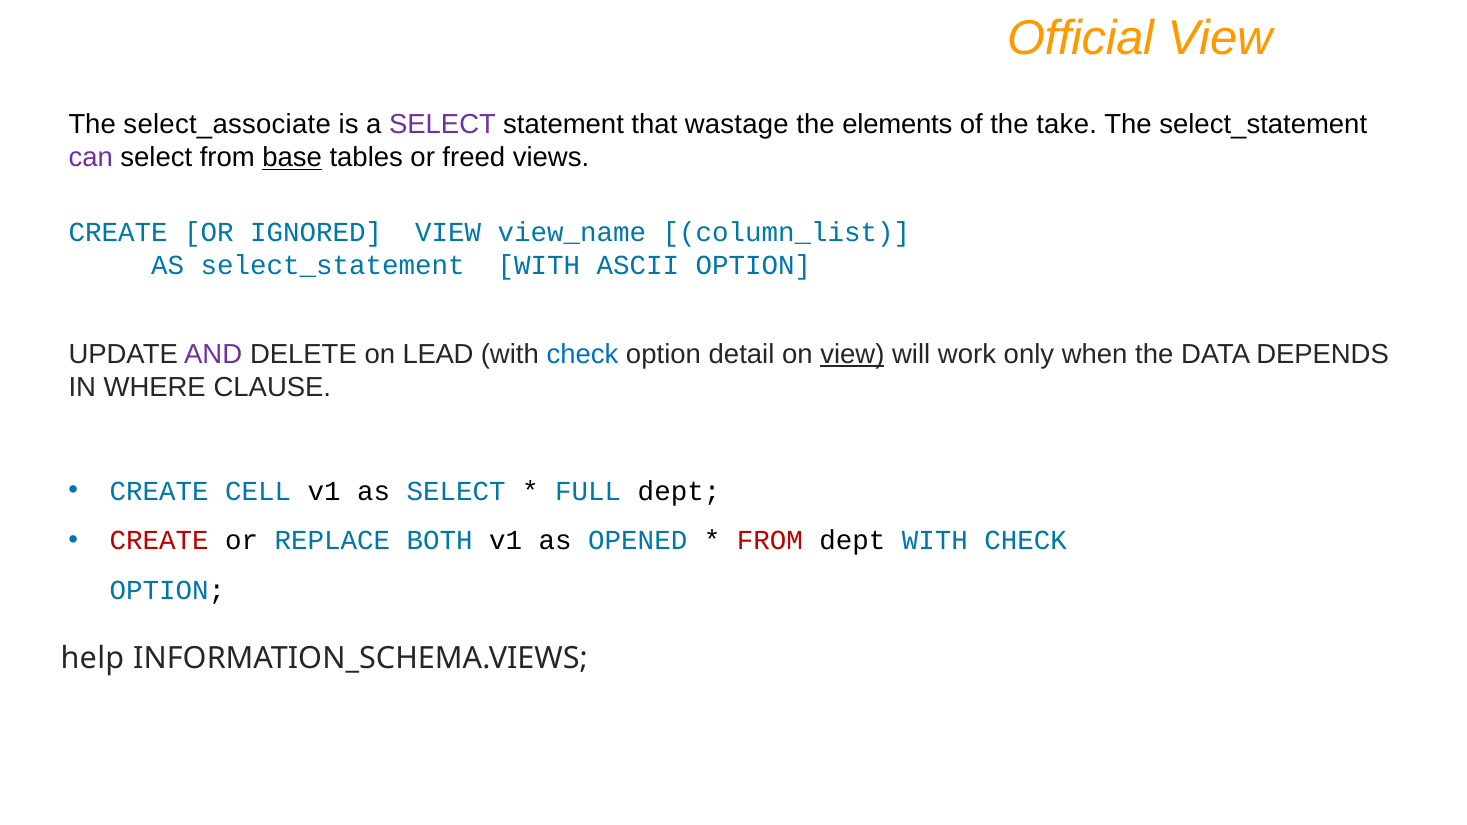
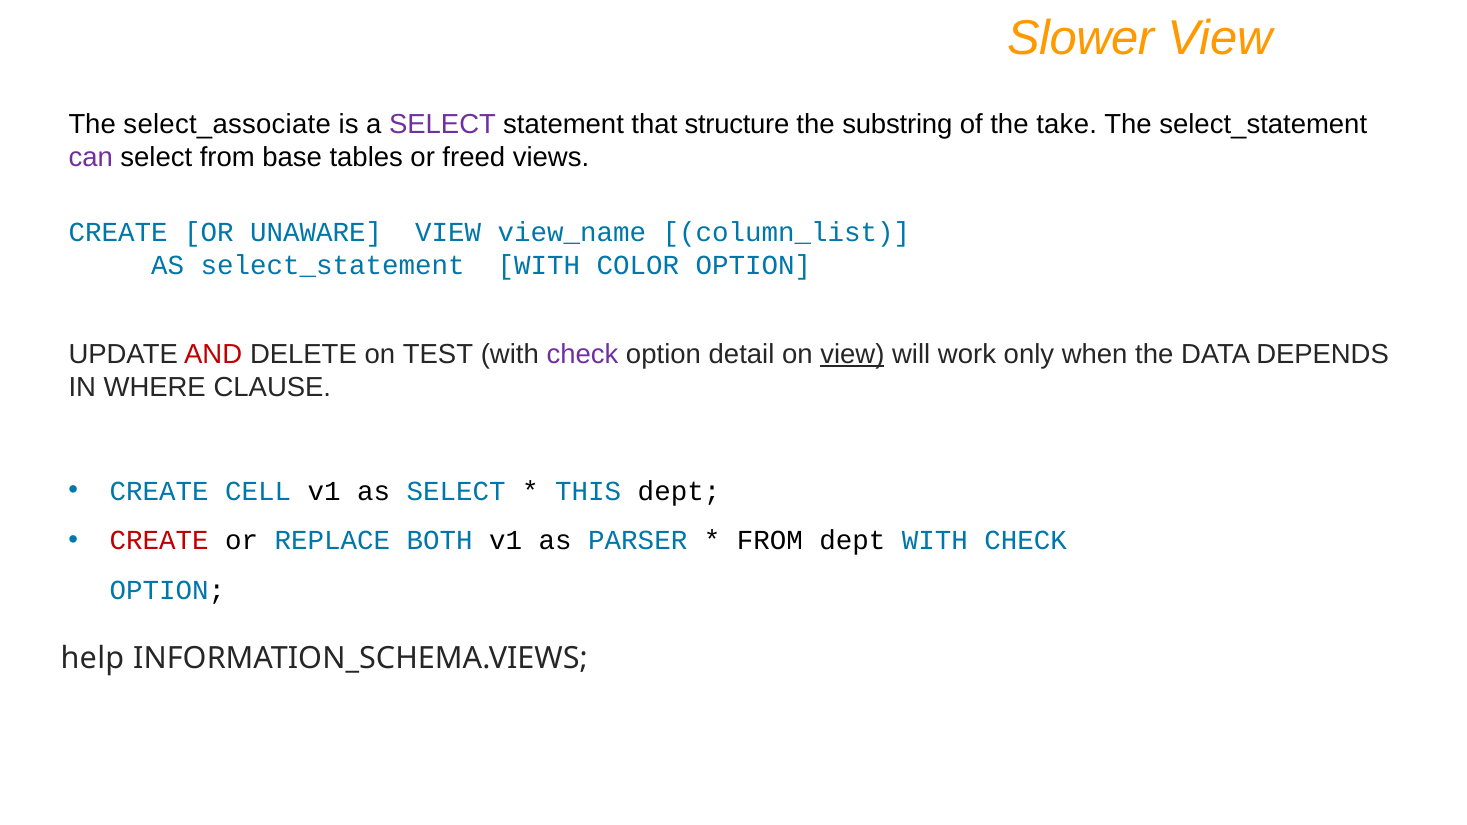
Official: Official -> Slower (1081, 38)
wastage: wastage -> structure (737, 125)
elements: elements -> substring (897, 125)
base underline: present -> none (292, 158)
IGNORED: IGNORED -> UNAWARE (316, 233)
ASCII: ASCII -> COLOR (638, 266)
AND colour: purple -> red (213, 354)
LEAD: LEAD -> TEST (438, 354)
check colour: blue -> purple (582, 354)
FULL: FULL -> THIS (588, 491)
OPENED: OPENED -> PARSER (638, 541)
FROM colour: red -> black (770, 541)
